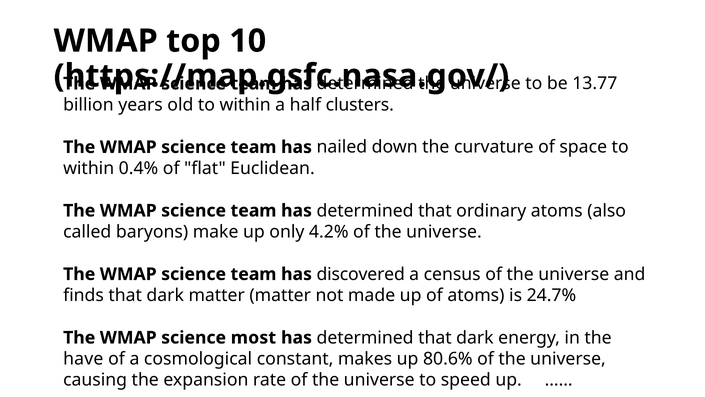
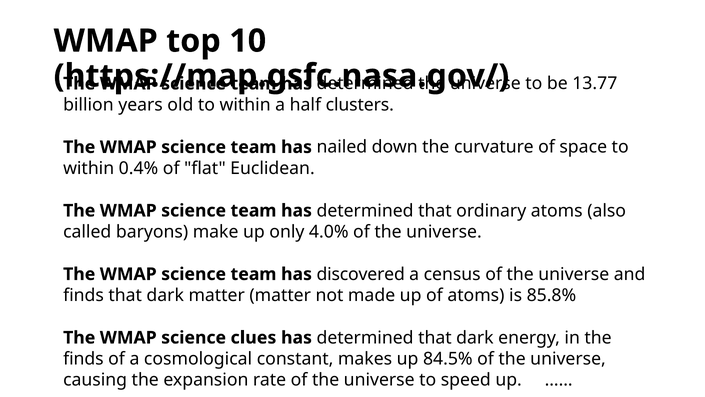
4.2%: 4.2% -> 4.0% (329, 232)
24.7%: 24.7% -> 85.8% (551, 295)
most: most -> clues (253, 337)
have: have -> finds (83, 358)
80.6%: 80.6% -> 84.5% (448, 358)
